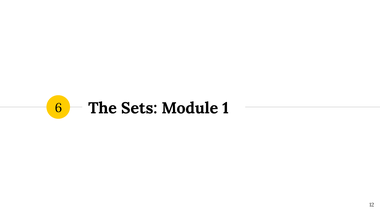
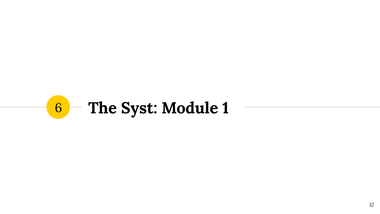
Sets: Sets -> Syst (139, 108)
